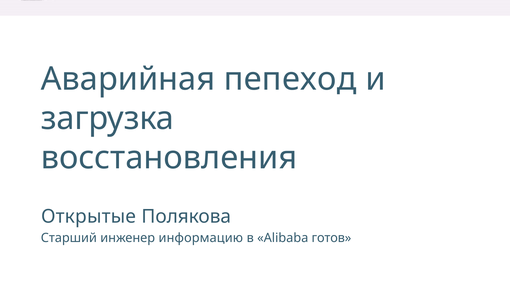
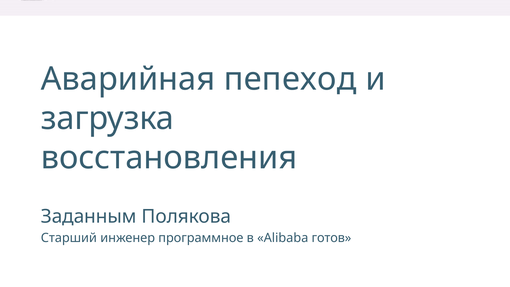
Открытые: Открытые -> Заданным (89, 216)
информацию: информацию -> программное (201, 238)
